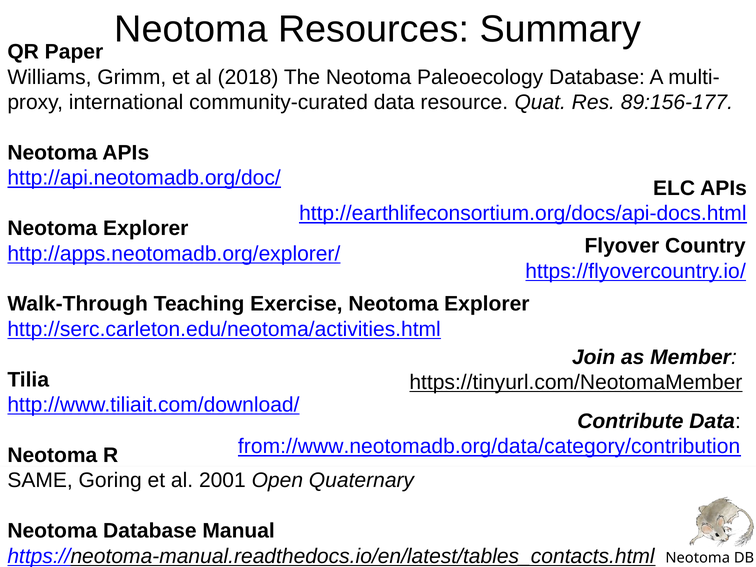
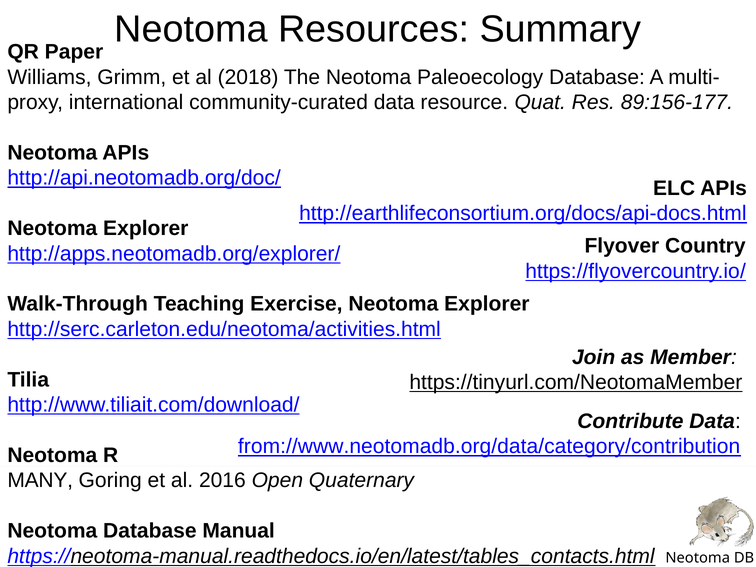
SAME: SAME -> MANY (40, 480)
2001: 2001 -> 2016 (222, 480)
